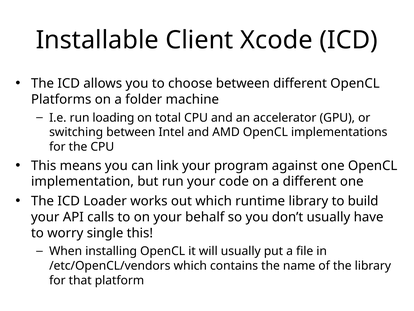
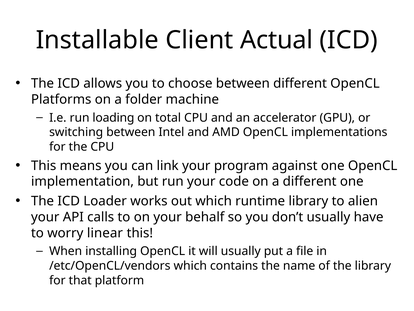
Xcode: Xcode -> Actual (277, 40)
build: build -> alien (363, 201)
single: single -> linear (105, 233)
